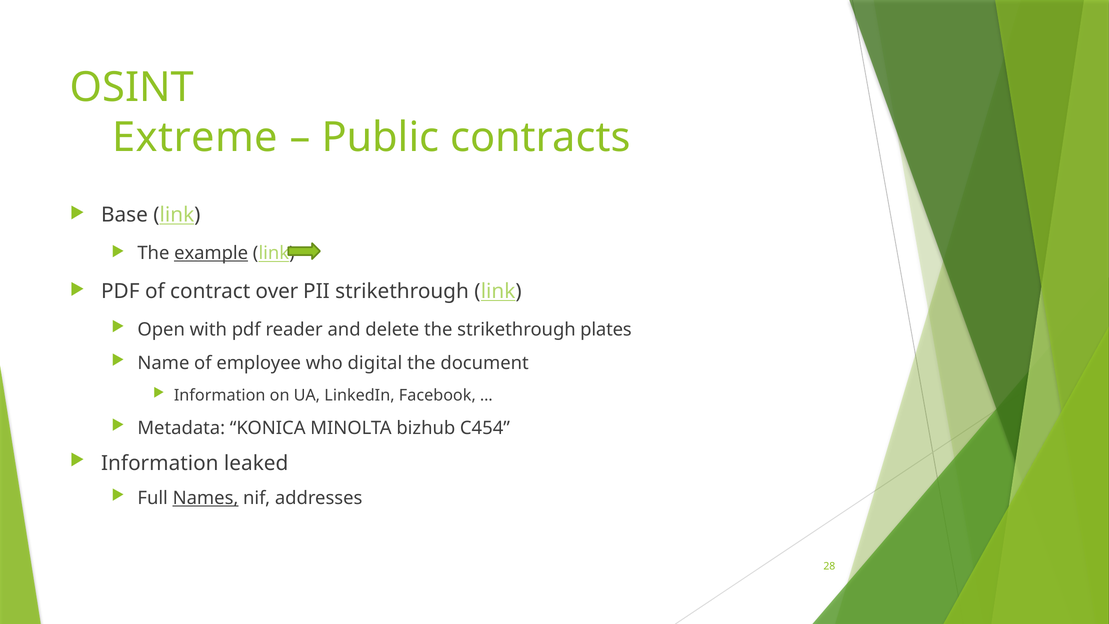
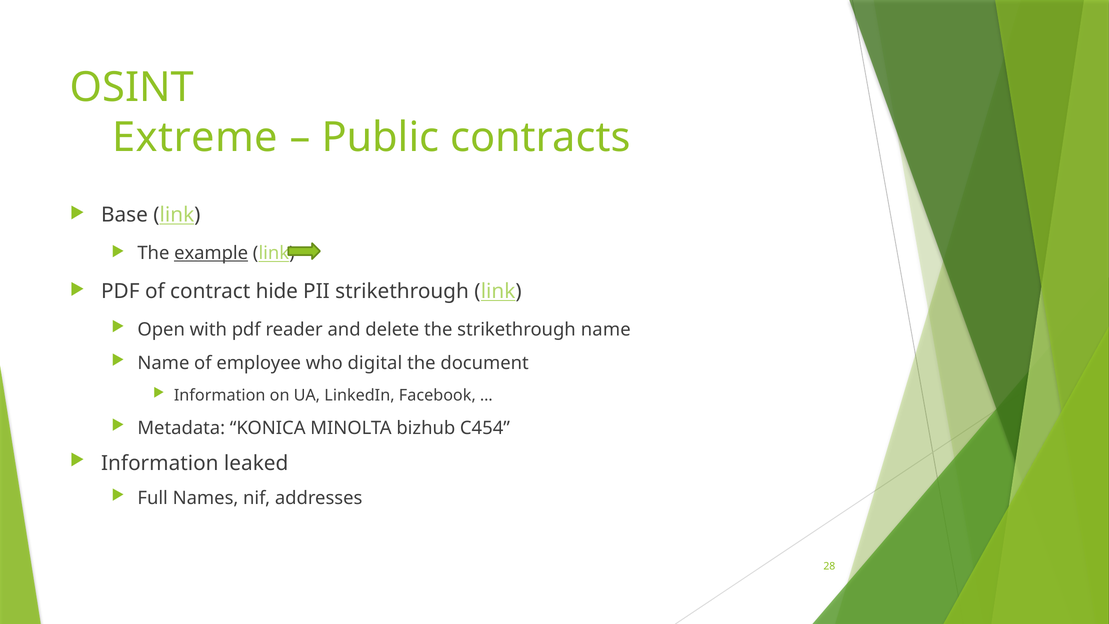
over: over -> hide (277, 291)
strikethrough plates: plates -> name (606, 329)
Names underline: present -> none (206, 498)
